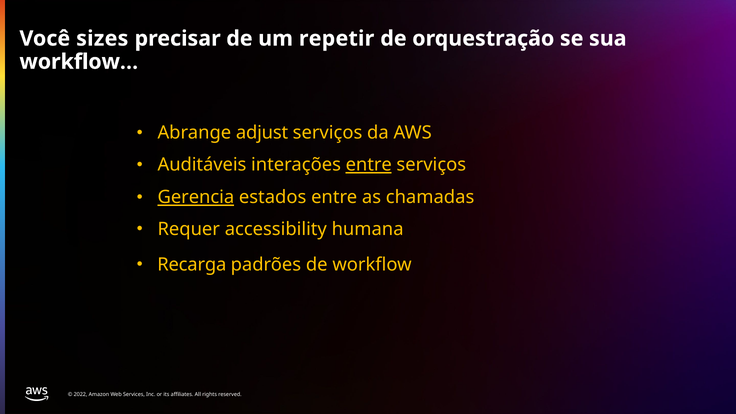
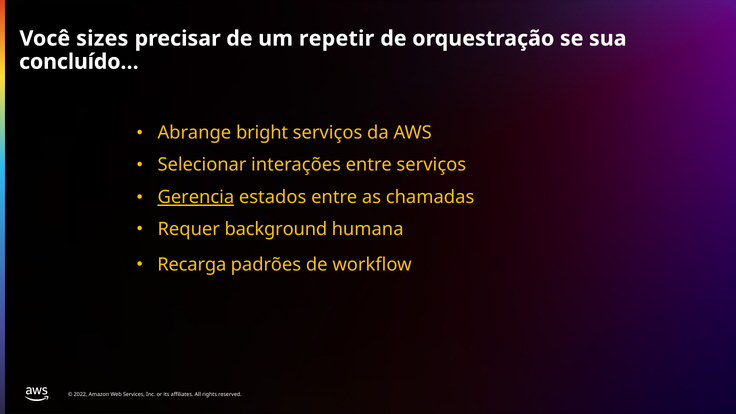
workflow…: workflow… -> concluído… (79, 62)
adjust: adjust -> bright (262, 133)
Auditáveis: Auditáveis -> Selecionar (202, 165)
entre underline: present -> none (369, 165)
accessibility: accessibility -> background (276, 229)
